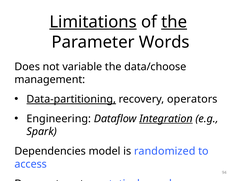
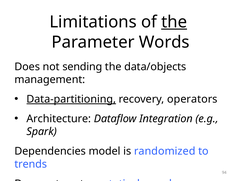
Limitations underline: present -> none (93, 22)
variable: variable -> sending (82, 67)
data/choose: data/choose -> data/objects (155, 67)
Engineering: Engineering -> Architecture (59, 119)
Integration underline: present -> none (166, 119)
access: access -> trends (31, 164)
